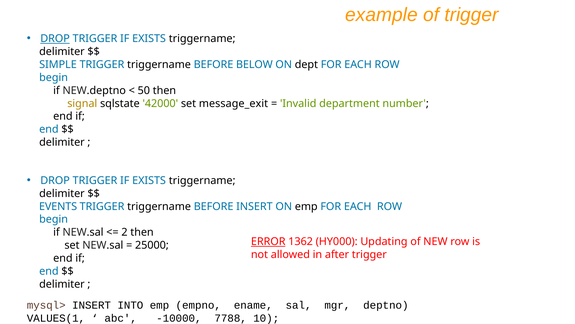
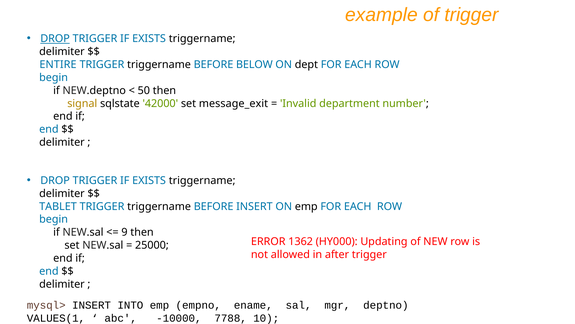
SIMPLE: SIMPLE -> ENTIRE (58, 64)
EVENTS: EVENTS -> TABLET (58, 206)
2: 2 -> 9 (124, 232)
ERROR underline: present -> none (268, 241)
